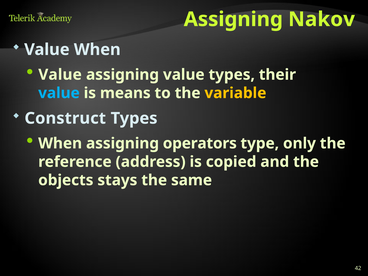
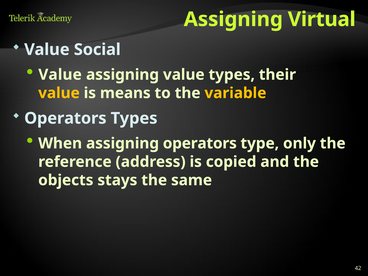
Nakov: Nakov -> Virtual (322, 19)
Value When: When -> Social (97, 50)
value colour: light blue -> yellow (59, 93)
Construct: Construct -> Operators (65, 118)
